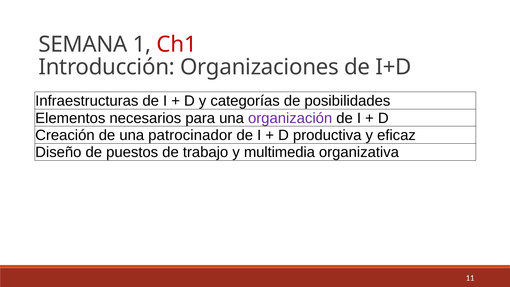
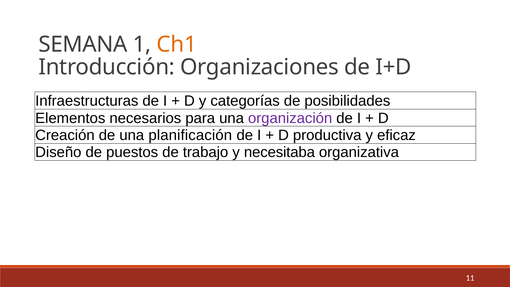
Ch1 colour: red -> orange (177, 44)
patrocinador: patrocinador -> planificación (190, 135)
multimedia: multimedia -> necesitaba (279, 152)
